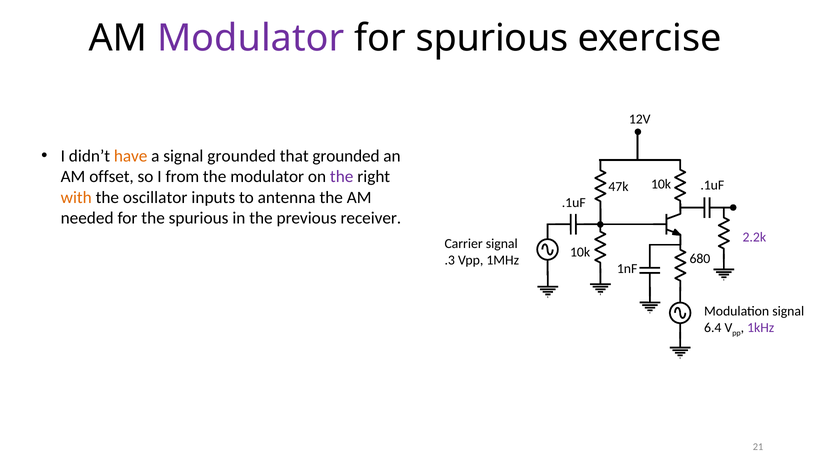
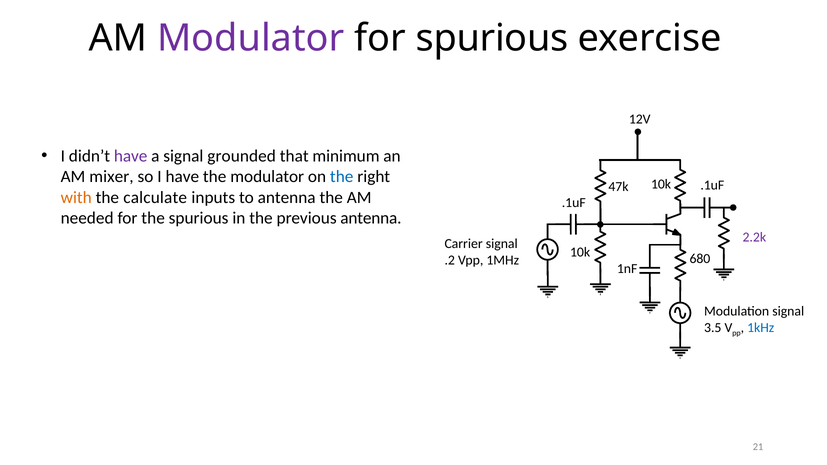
have colour: orange -> purple (131, 156)
that grounded: grounded -> minimum (346, 156)
offset: offset -> mixer (111, 177)
I from: from -> have (182, 177)
the colour: purple -> blue (342, 177)
oscillator: oscillator -> calculate (155, 198)
previous receiver: receiver -> antenna (371, 218)
.3: .3 -> .2 (450, 260)
6.4: 6.4 -> 3.5 (713, 328)
1kHz colour: purple -> blue (761, 328)
